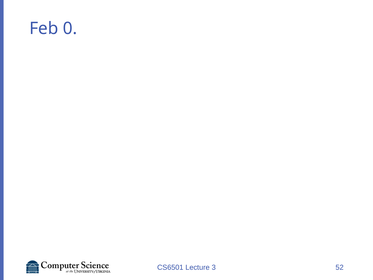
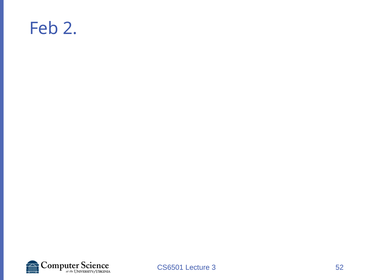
0: 0 -> 2 (70, 29)
